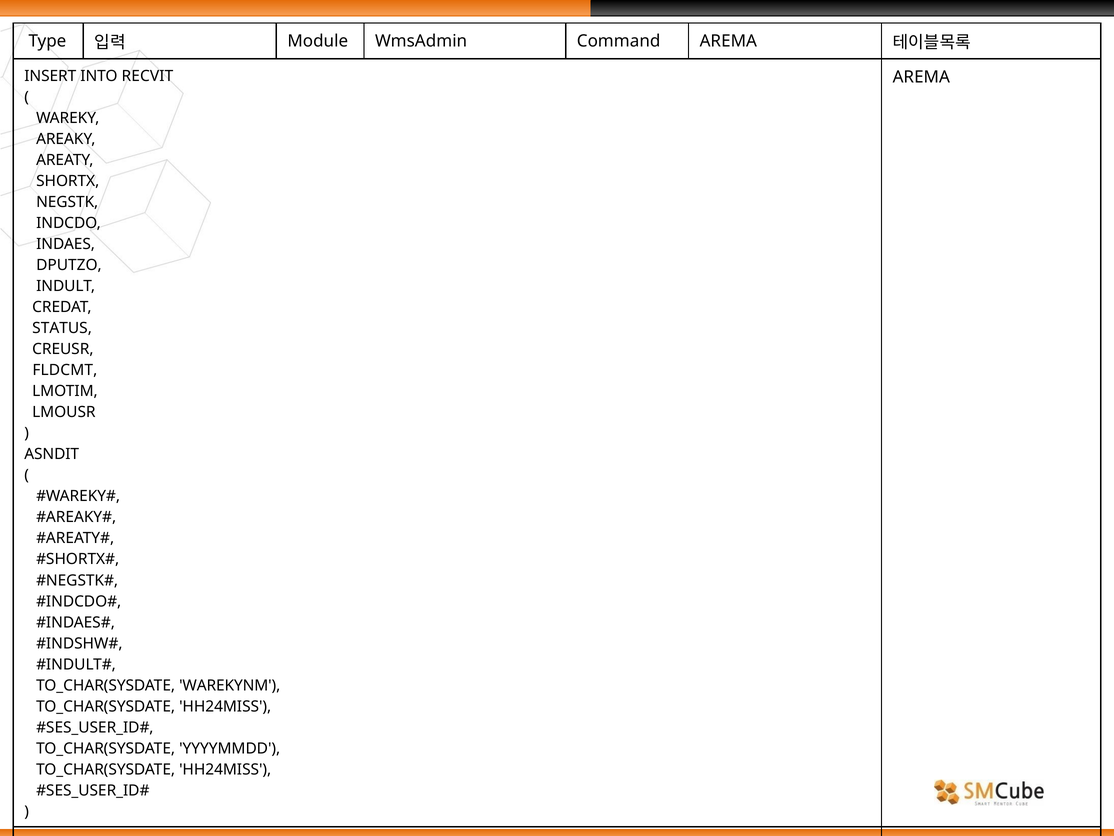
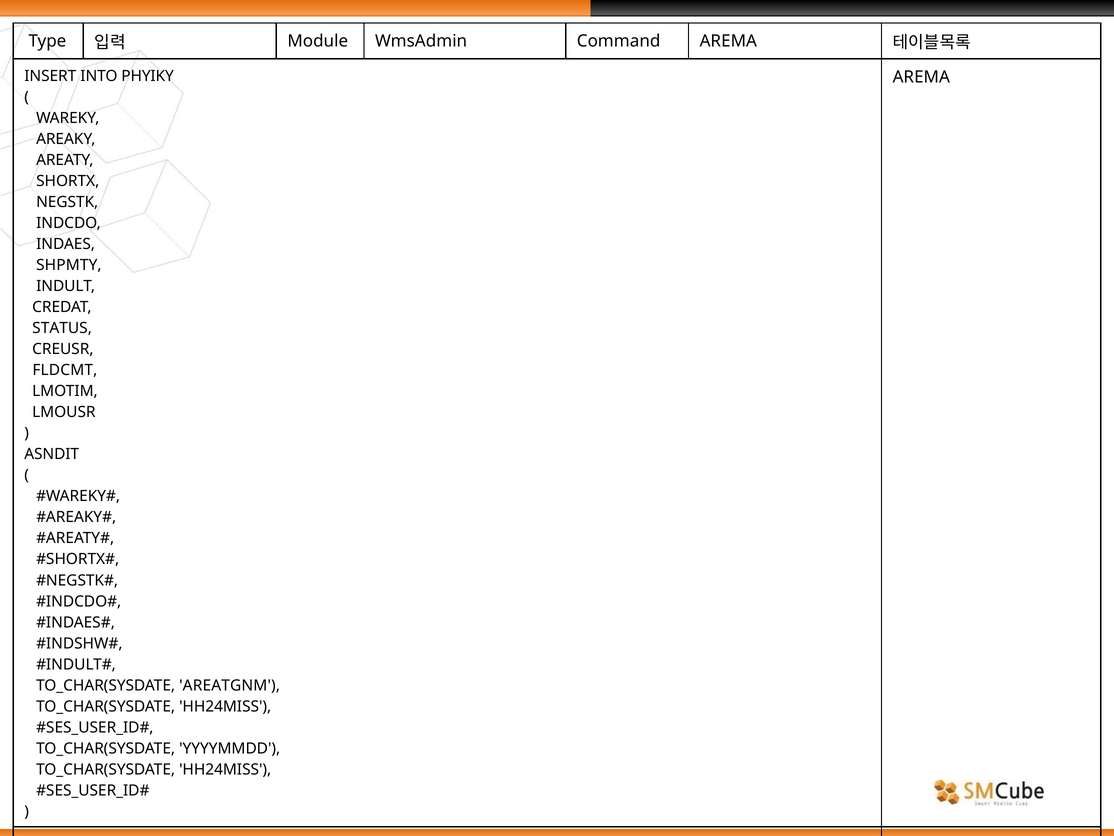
RECVIT: RECVIT -> PHYIKY (148, 76)
DPUTZO: DPUTZO -> SHPMTY (69, 265)
WAREKYNM: WAREKYNM -> AREATGNM (230, 685)
